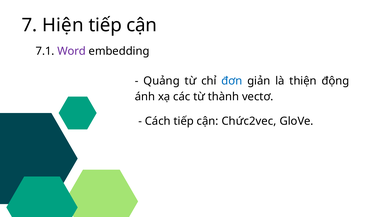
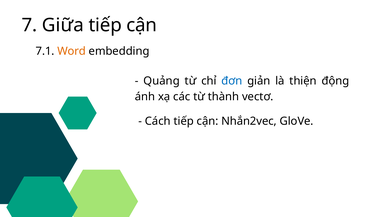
Hiện: Hiện -> Giữa (63, 25)
Word colour: purple -> orange (72, 51)
Chức2vec: Chức2vec -> Nhắn2vec (249, 121)
